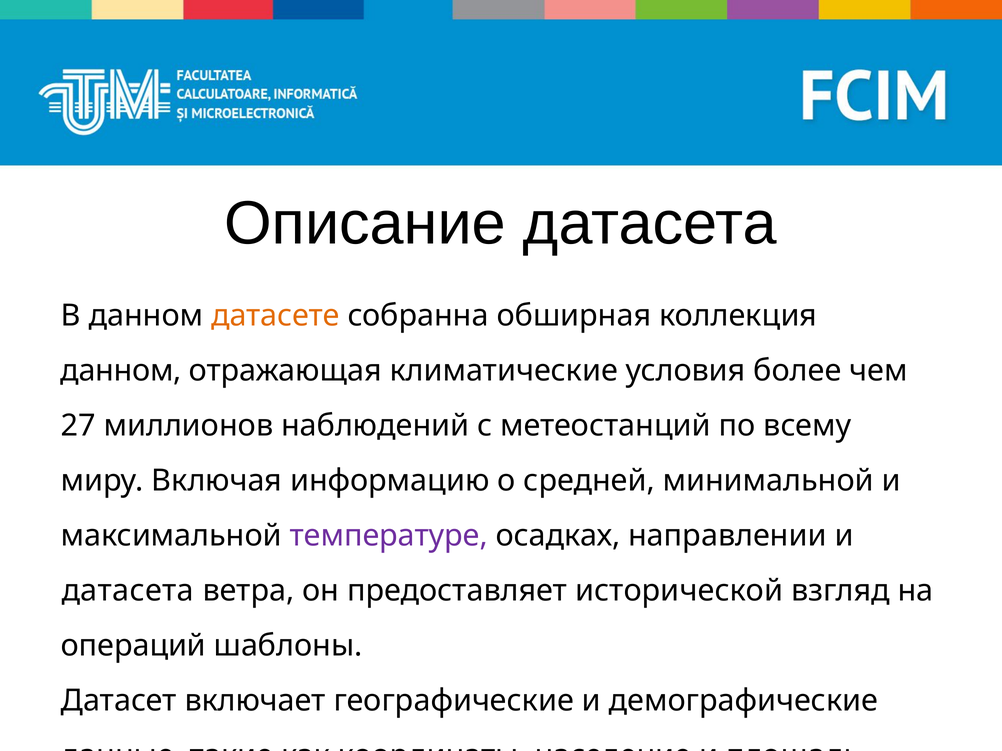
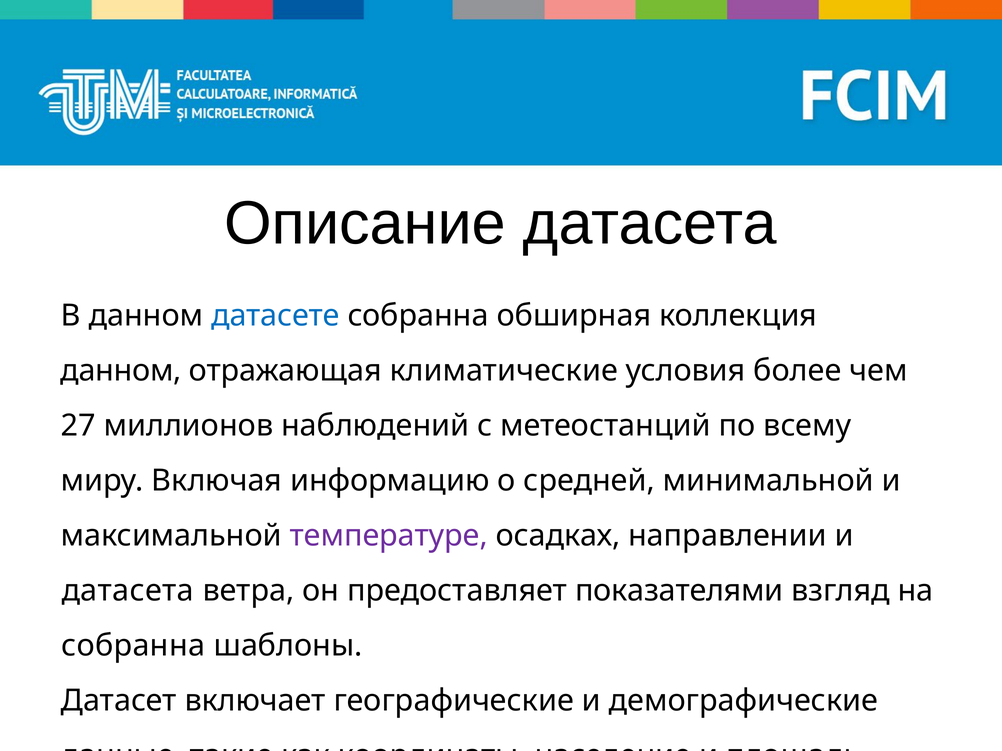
датасете colour: orange -> blue (275, 316)
исторической: исторической -> показателями (679, 591)
операций: операций -> собранна (133, 646)
